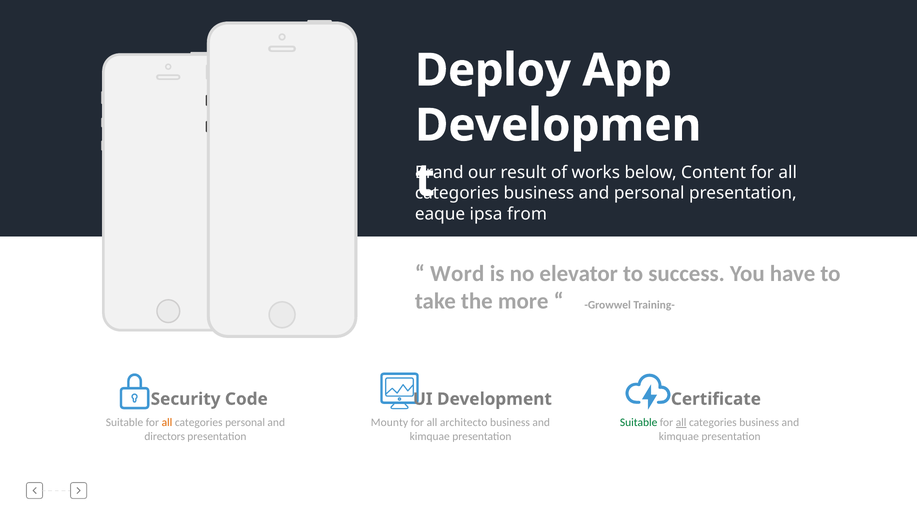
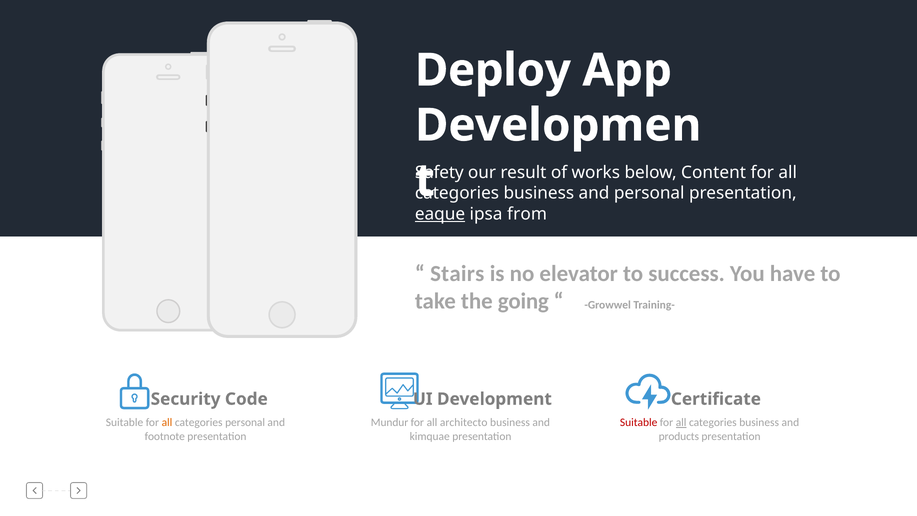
Brand: Brand -> Safety (439, 173)
eaque underline: none -> present (440, 214)
Word: Word -> Stairs (457, 274)
more: more -> going (523, 301)
Mounty: Mounty -> Mundur (390, 422)
Suitable colour: green -> red (639, 422)
directors: directors -> footnote (165, 436)
kimquae: kimquae -> products (679, 436)
